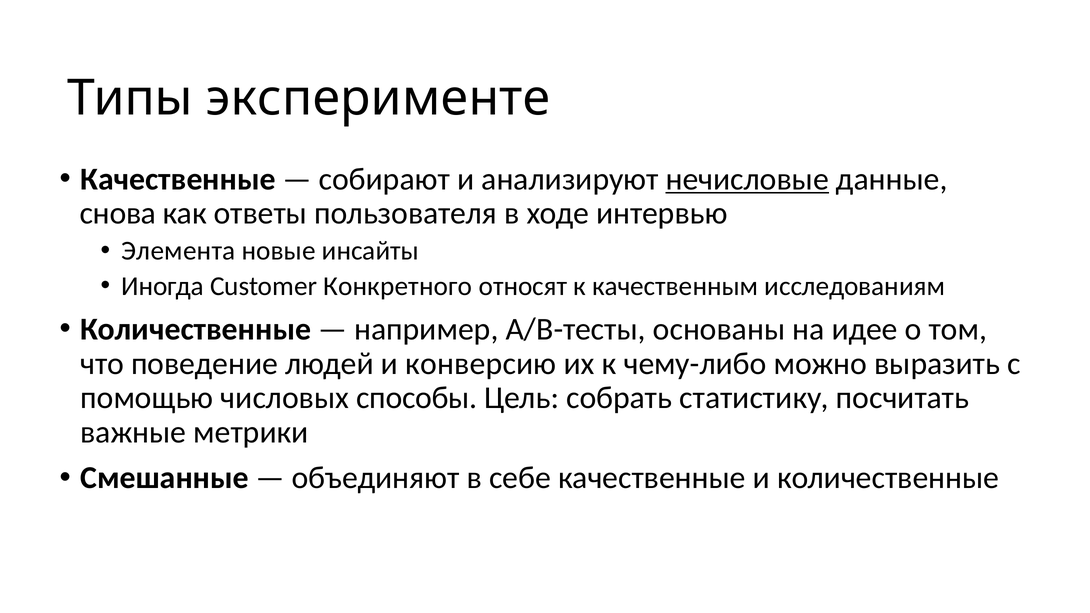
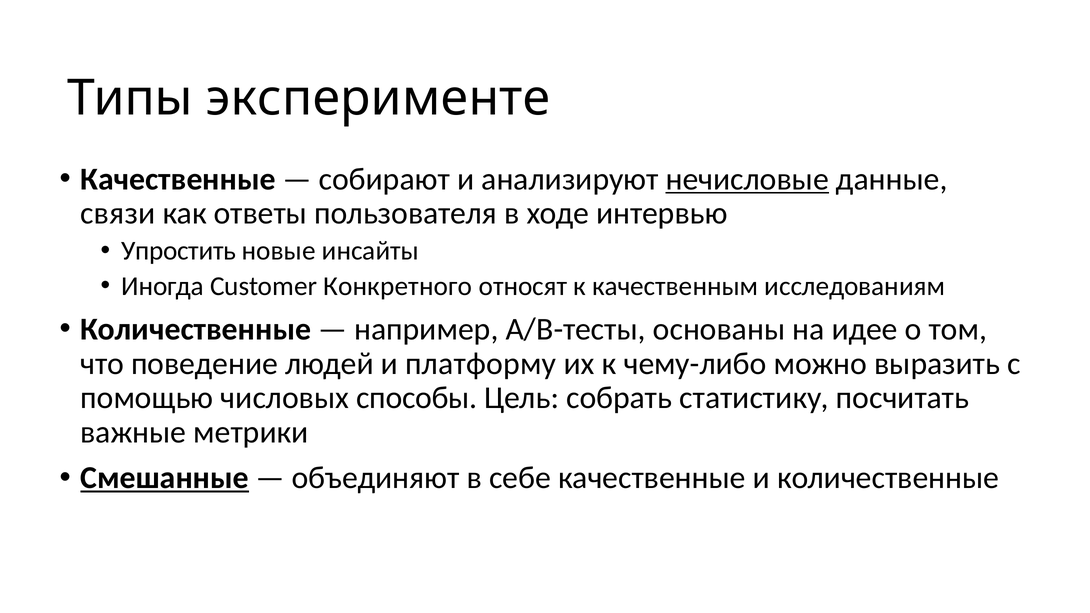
снова: снова -> связи (118, 213)
Элемента: Элемента -> Упростить (179, 251)
конверсию: конверсию -> платформу (481, 364)
Смешанные underline: none -> present (165, 478)
